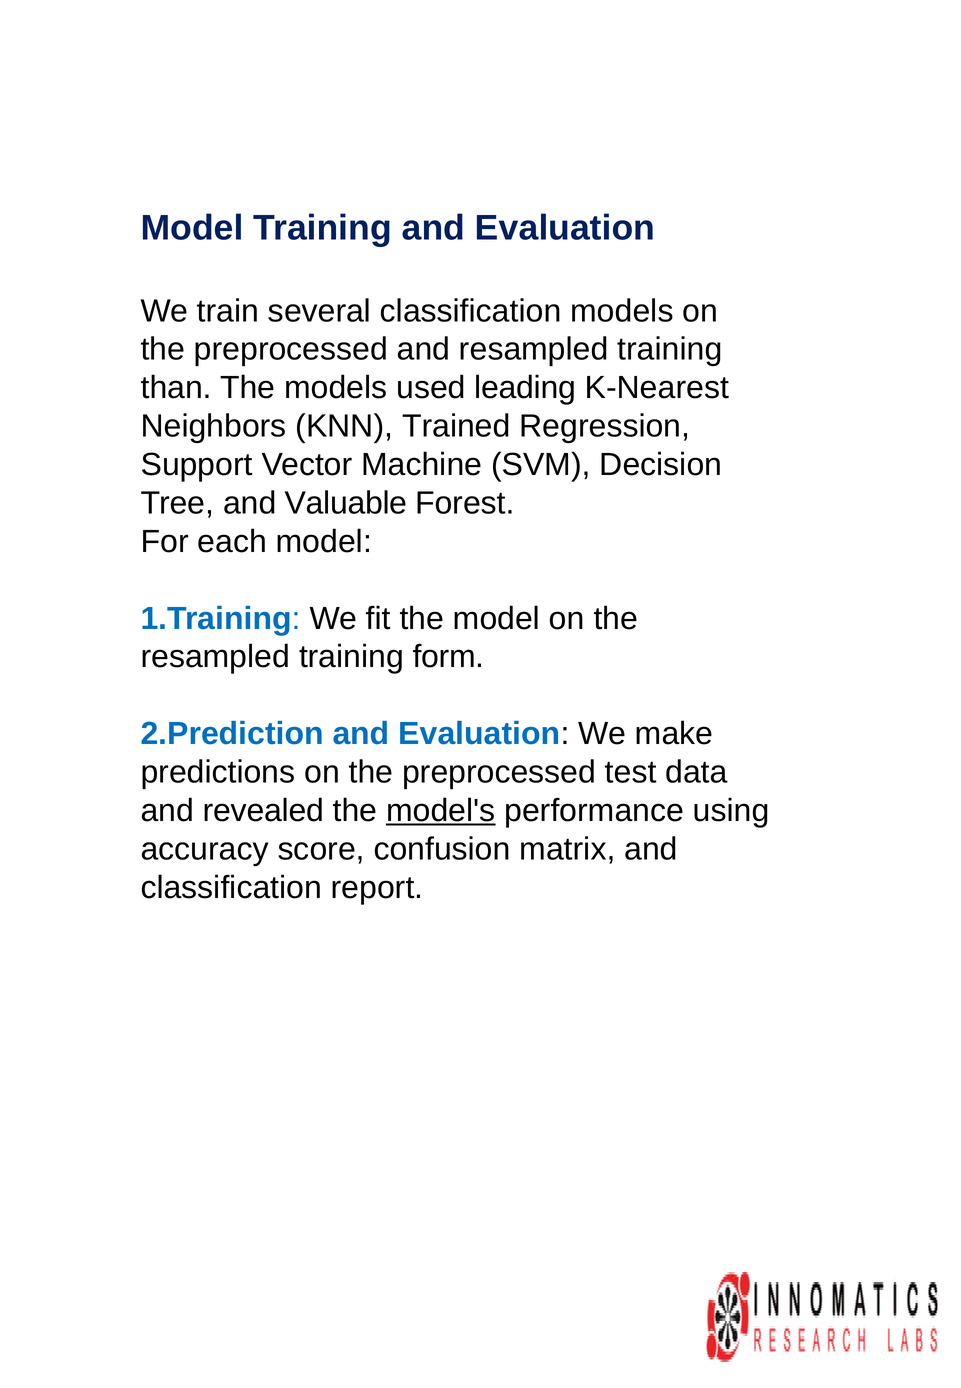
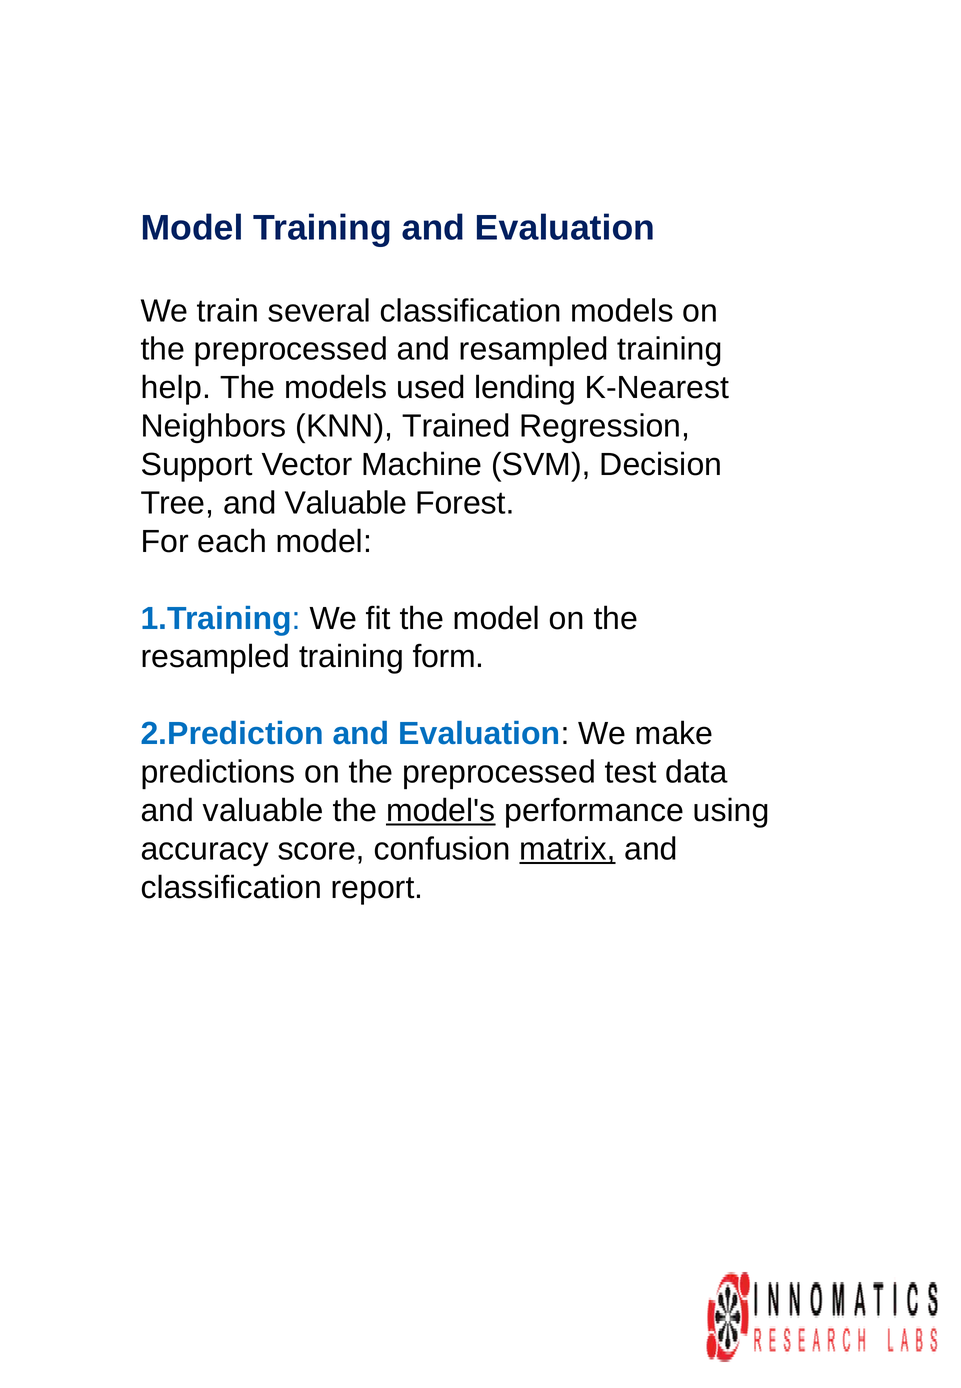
than: than -> help (176, 388)
leading: leading -> lending (525, 388)
revealed: revealed -> valuable (263, 811)
matrix underline: none -> present (567, 849)
